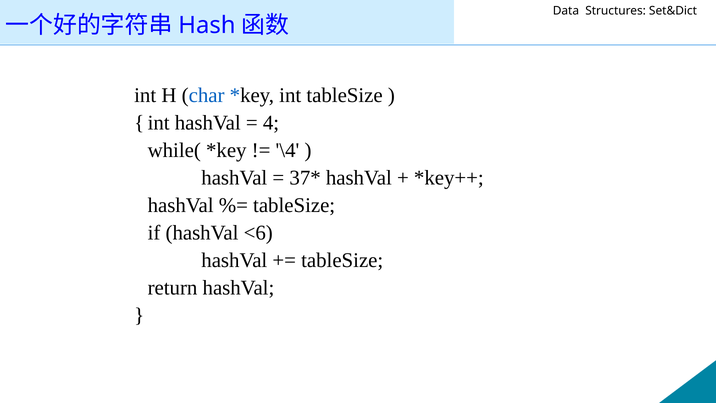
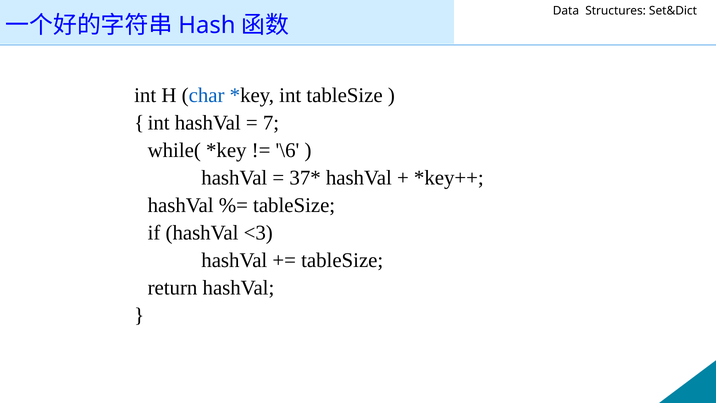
4: 4 -> 7 (271, 123)
\4: \4 -> \6 (287, 150)
<6: <6 -> <3 (258, 233)
